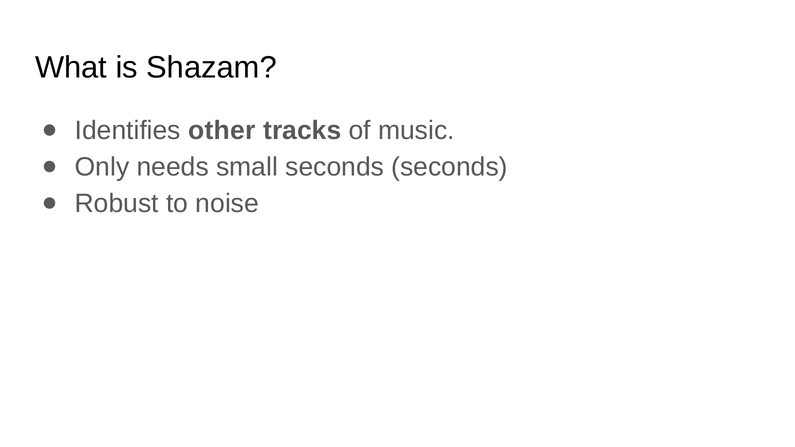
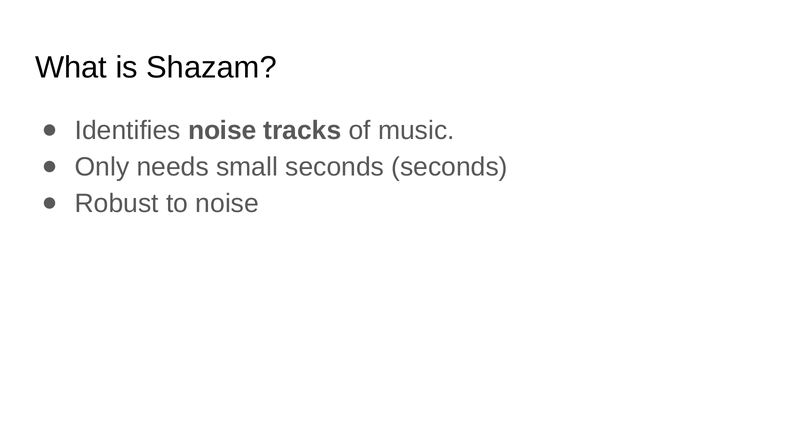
Identifies other: other -> noise (222, 131)
